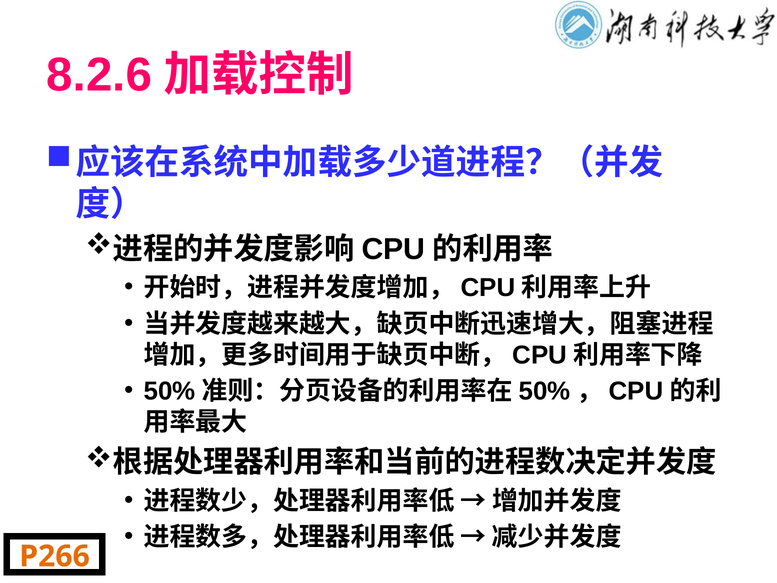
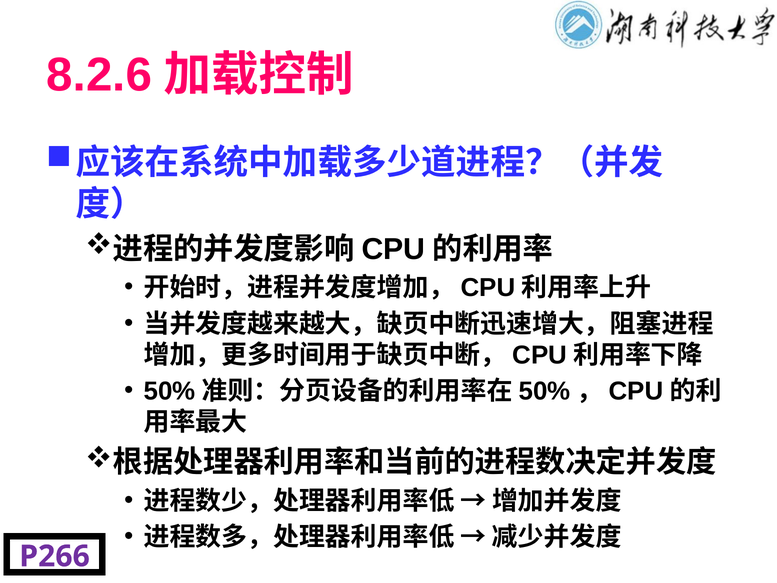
P266 colour: orange -> purple (55, 556)
